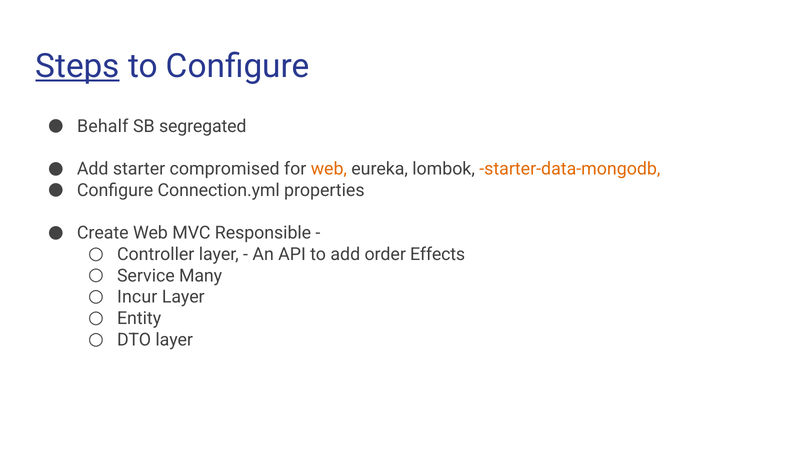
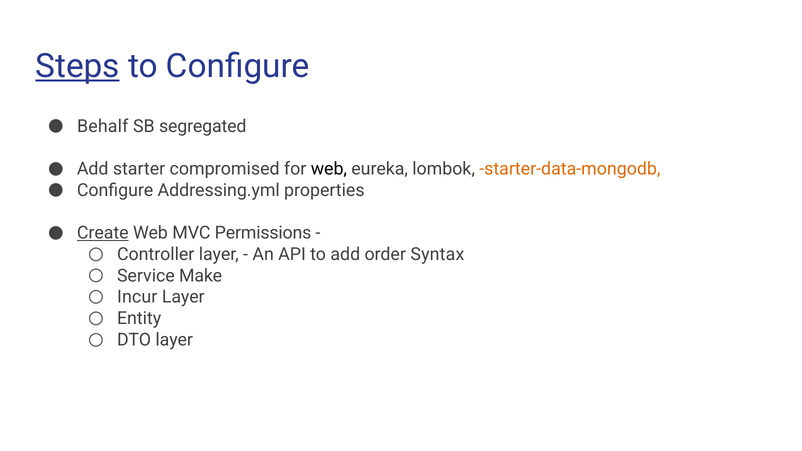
web colour: orange -> black (329, 169)
Connection.yml: Connection.yml -> Addressing.yml (219, 190)
Create underline: none -> present (103, 233)
Responsible: Responsible -> Permissions (263, 233)
Effects: Effects -> Syntax (437, 254)
Many: Many -> Make (201, 276)
